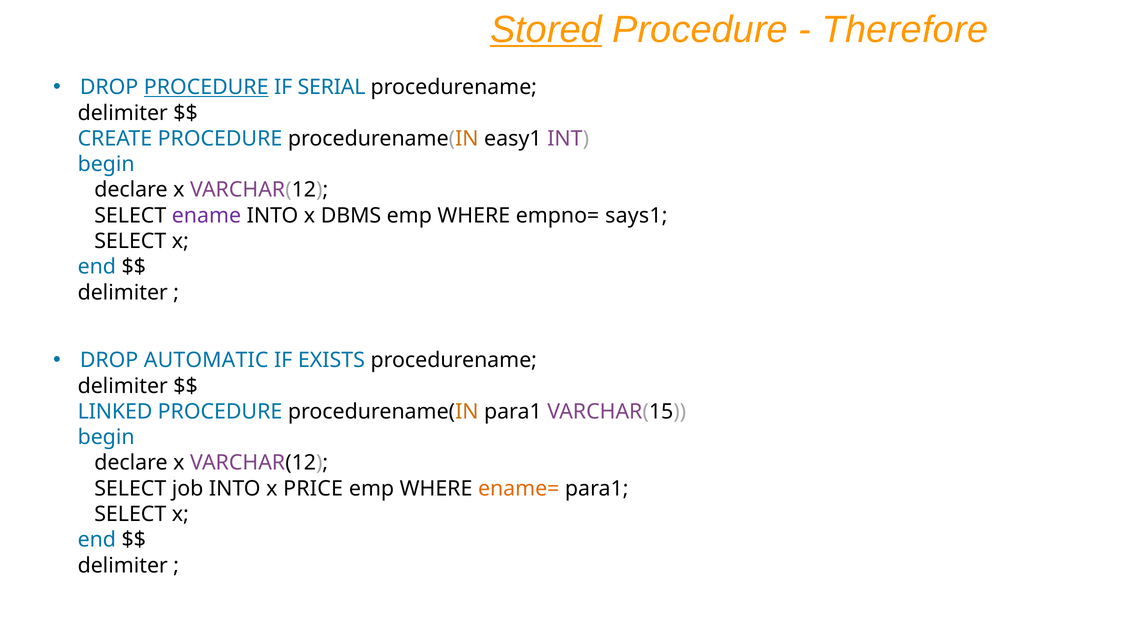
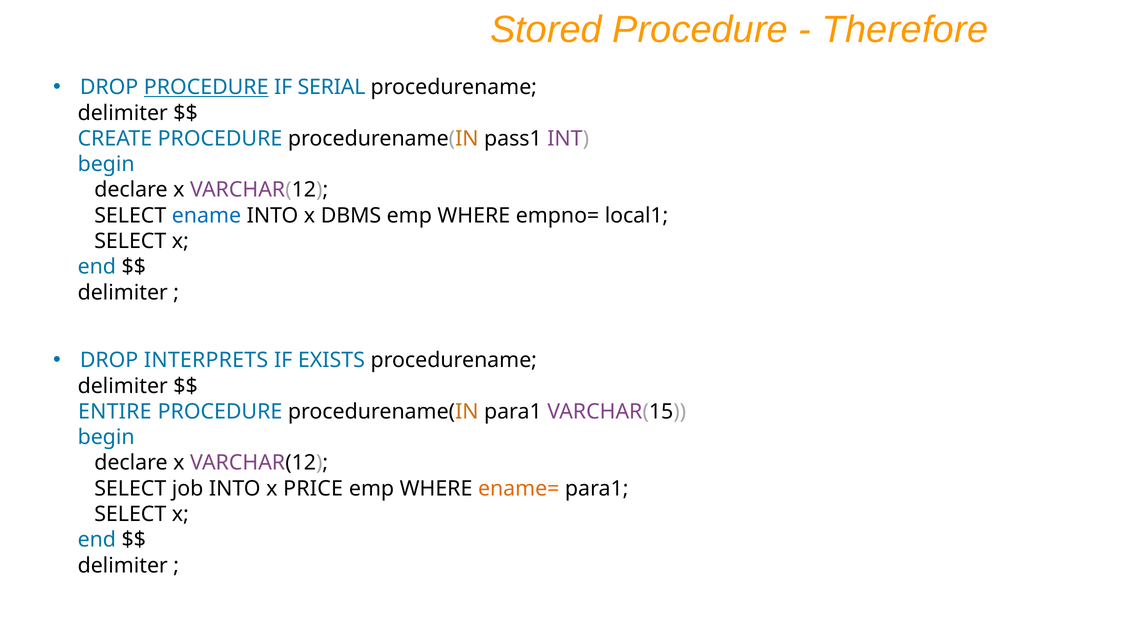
Stored underline: present -> none (546, 30)
easy1: easy1 -> pass1 (513, 139)
ename colour: purple -> blue (206, 216)
says1: says1 -> local1 (637, 216)
AUTOMATIC: AUTOMATIC -> INTERPRETS (206, 360)
LINKED: LINKED -> ENTIRE (115, 412)
